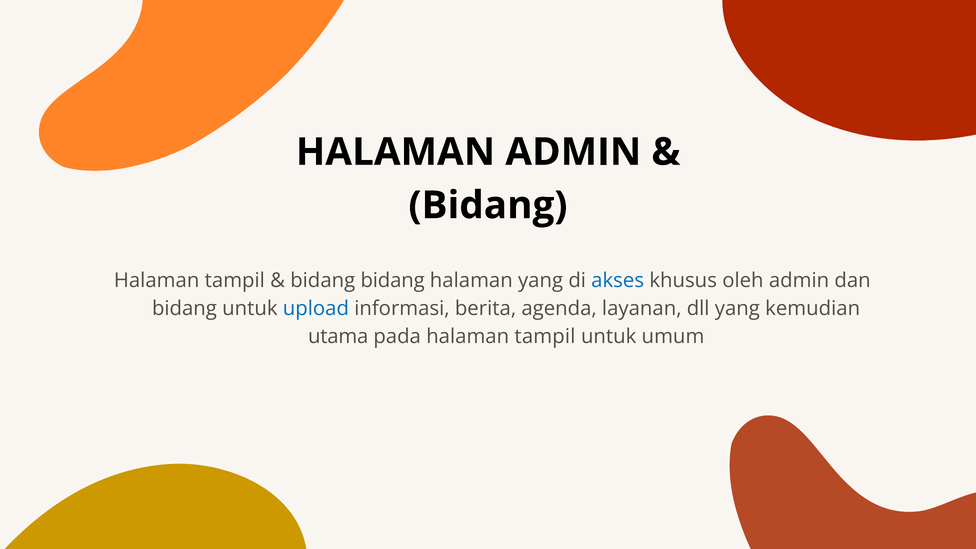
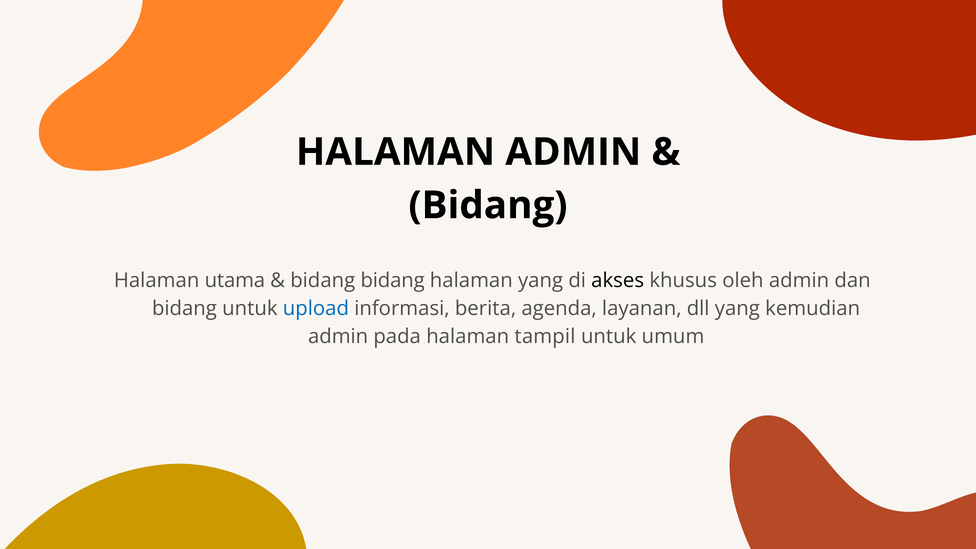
tampil: tampil -> utama (235, 281)
akses colour: blue -> black (618, 281)
utama: utama -> admin (338, 337)
